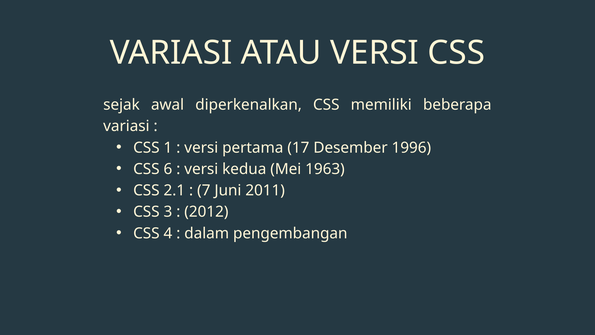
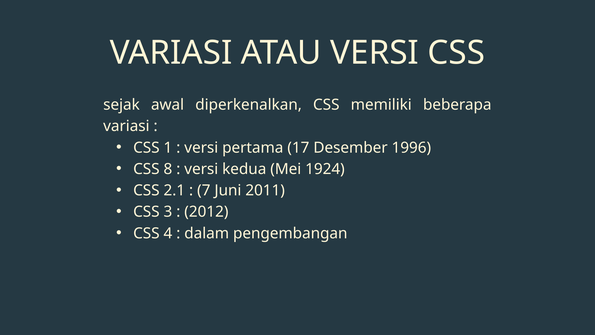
6: 6 -> 8 (168, 169)
1963: 1963 -> 1924 (325, 169)
